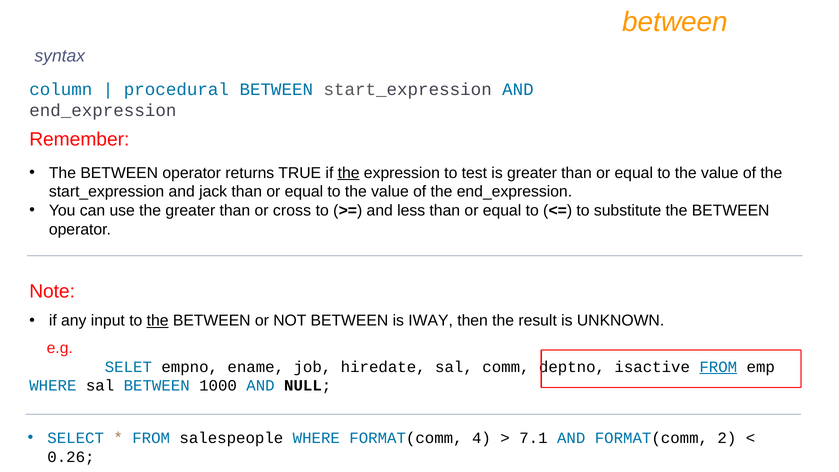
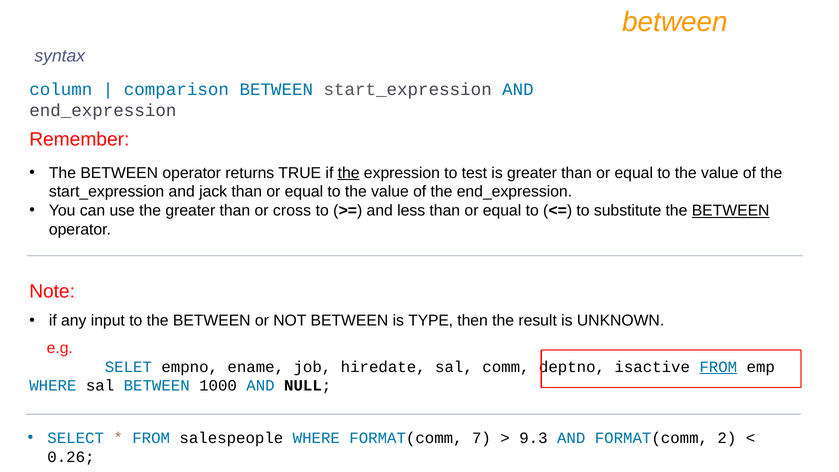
procedural: procedural -> comparison (176, 89)
BETWEEN underline: none -> present (731, 211)
the underline: present -> none (158, 321)
IWAY: IWAY -> TYPE (431, 321)
4: 4 -> 7 (481, 438)
7.1: 7.1 -> 9.3 (533, 438)
